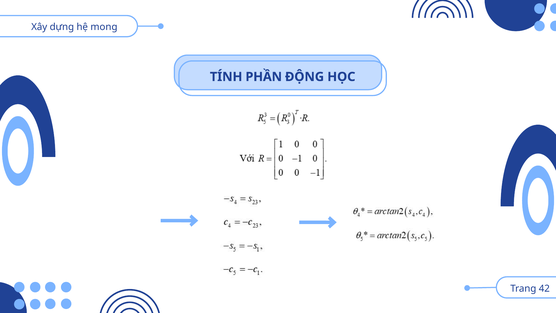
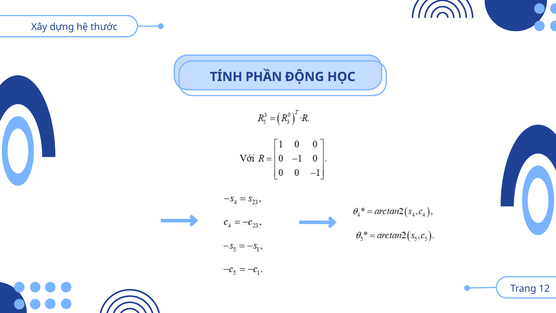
mong: mong -> thước (104, 27)
42: 42 -> 12 (544, 288)
